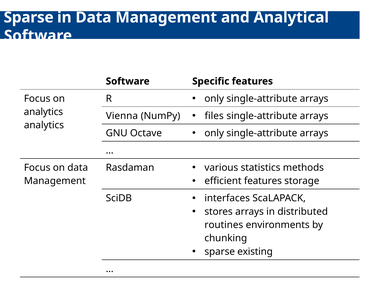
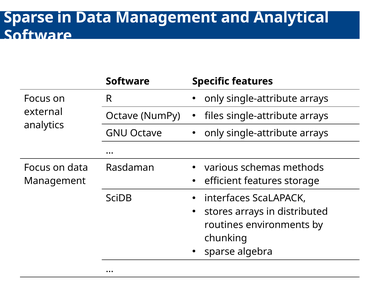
analytics: analytics -> external (43, 112)
Vienna: Vienna -> Octave (122, 116)
statistics: statistics -> schemas (261, 168)
existing: existing -> algebra (255, 252)
